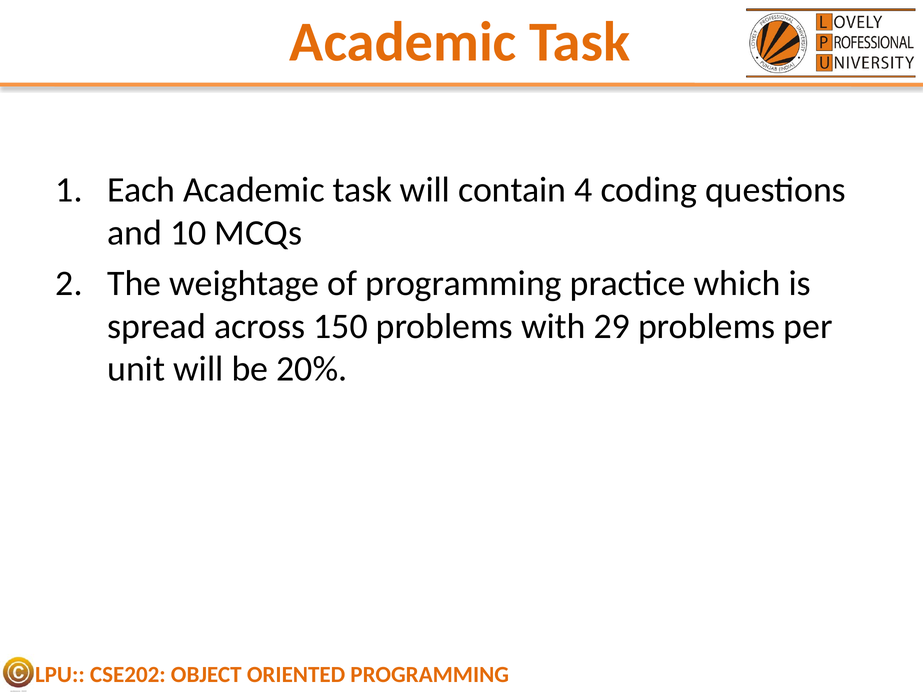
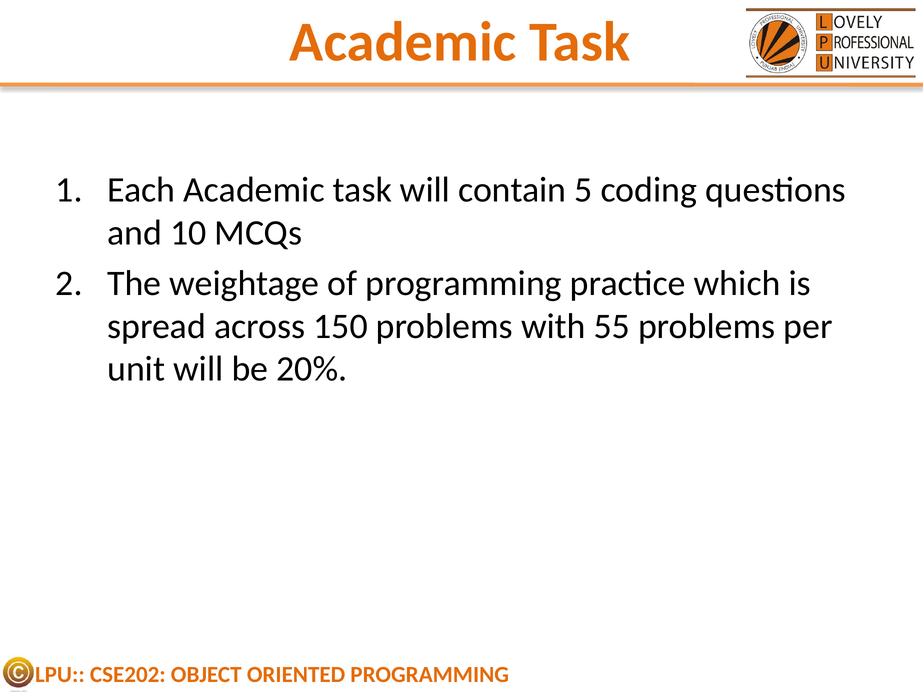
4: 4 -> 5 (583, 190)
29: 29 -> 55 (612, 326)
